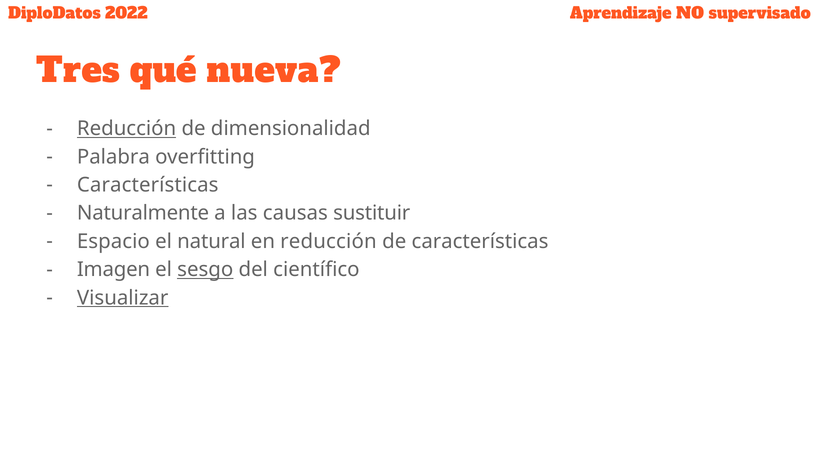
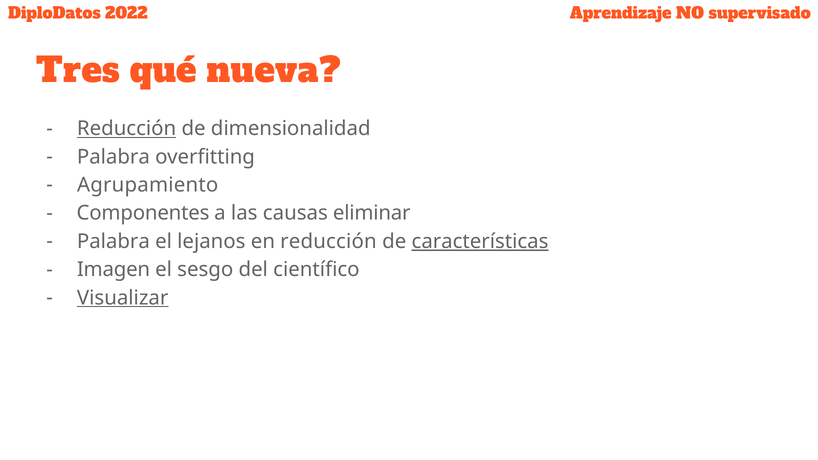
Características: Características -> Agrupamiento (148, 185)
Naturalmente: Naturalmente -> Componentes (143, 213)
sustituir: sustituir -> eliminar (372, 213)
Espacio: Espacio -> Palabra (113, 241)
natural: natural -> lejanos (211, 241)
características underline: none -> present (480, 241)
sesgo underline: present -> none (205, 270)
